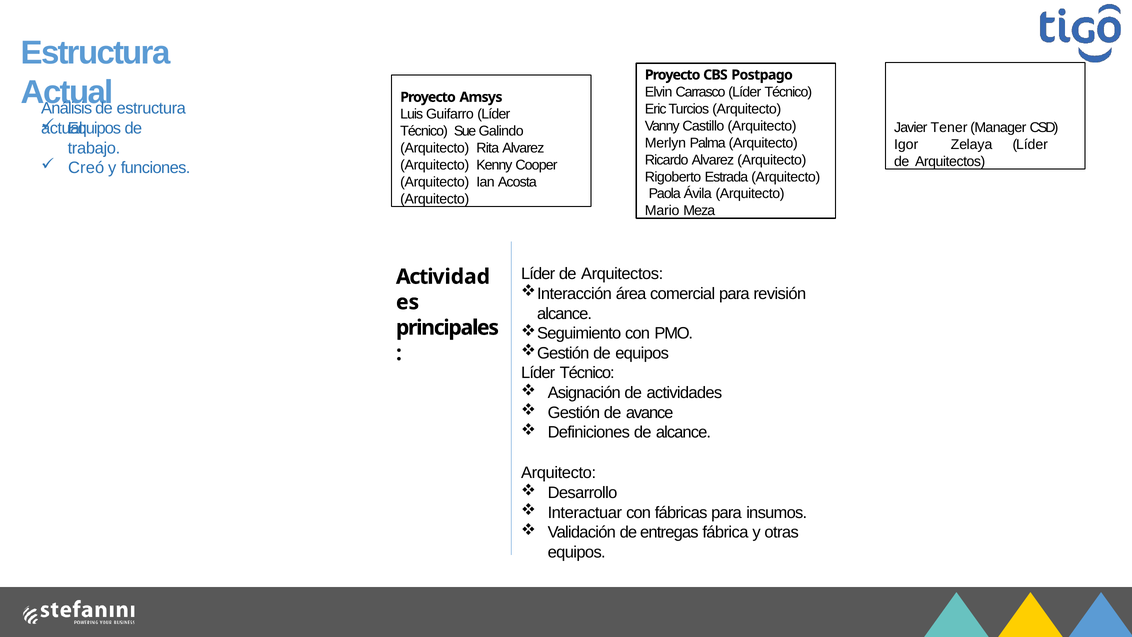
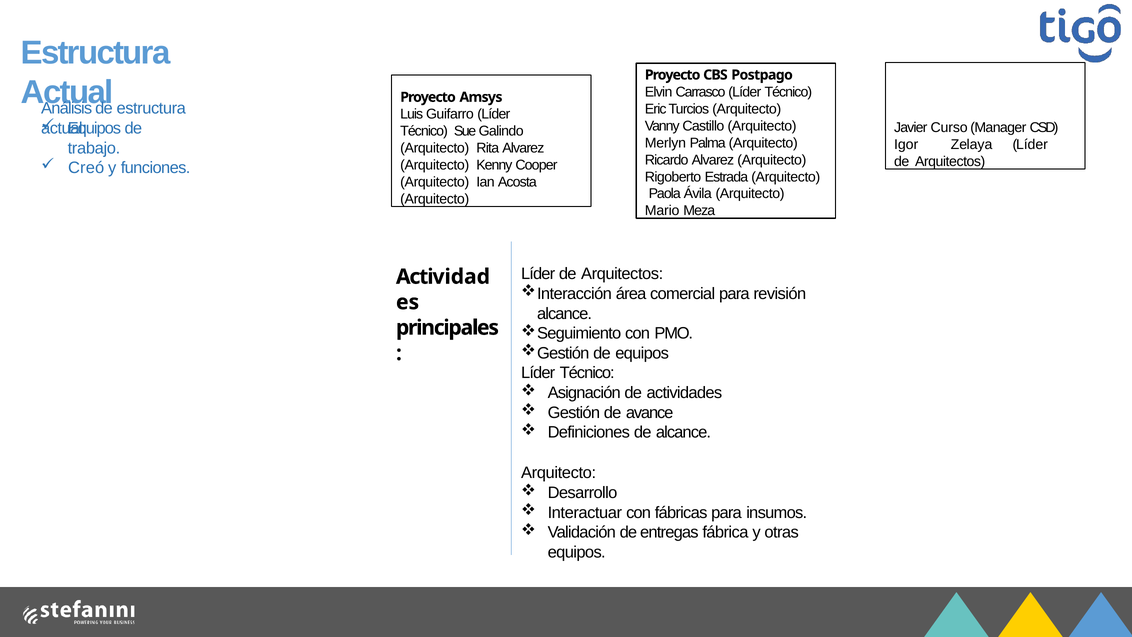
Tener: Tener -> Curso (949, 127)
